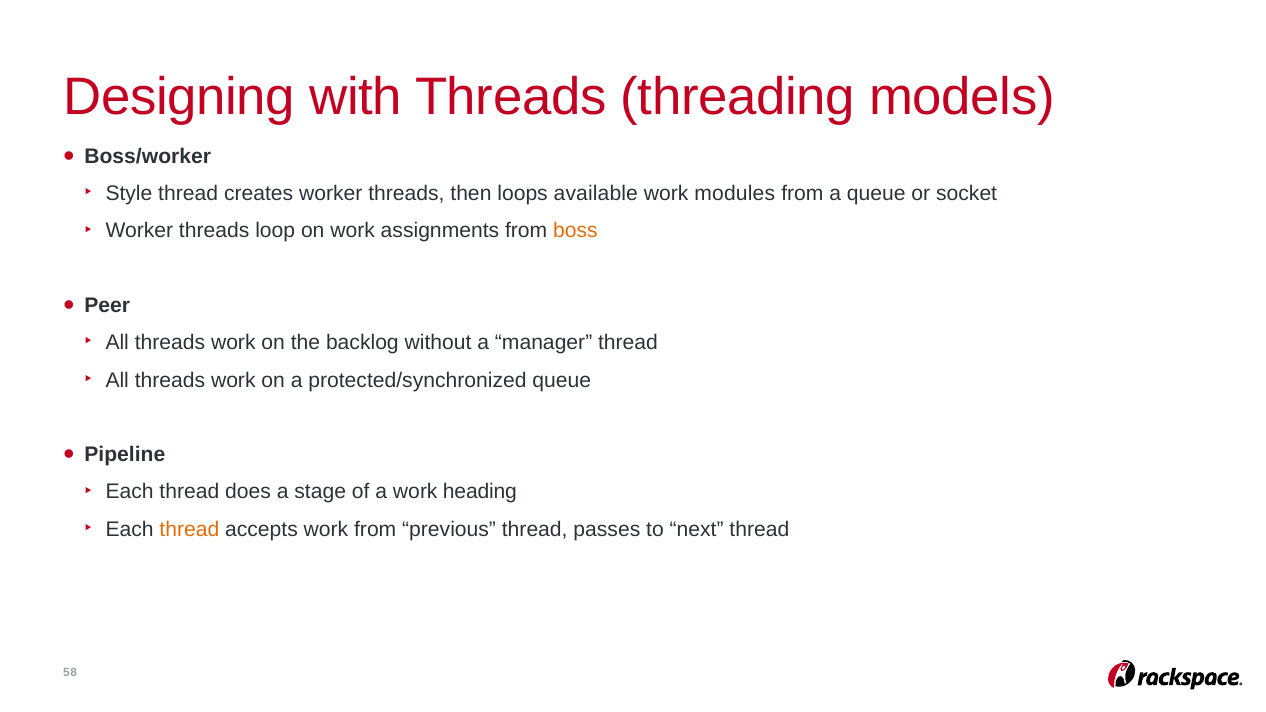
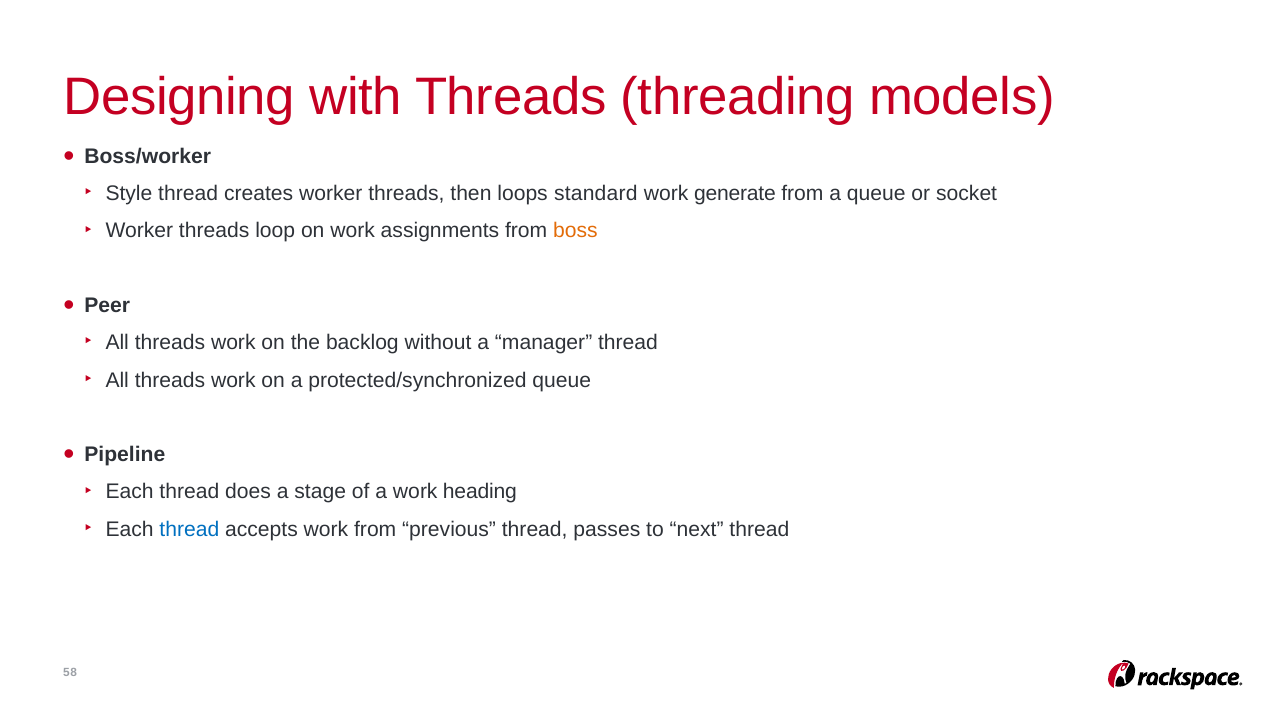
available: available -> standard (596, 194)
modules: modules -> generate (735, 194)
thread colour: orange -> blue (189, 529)
